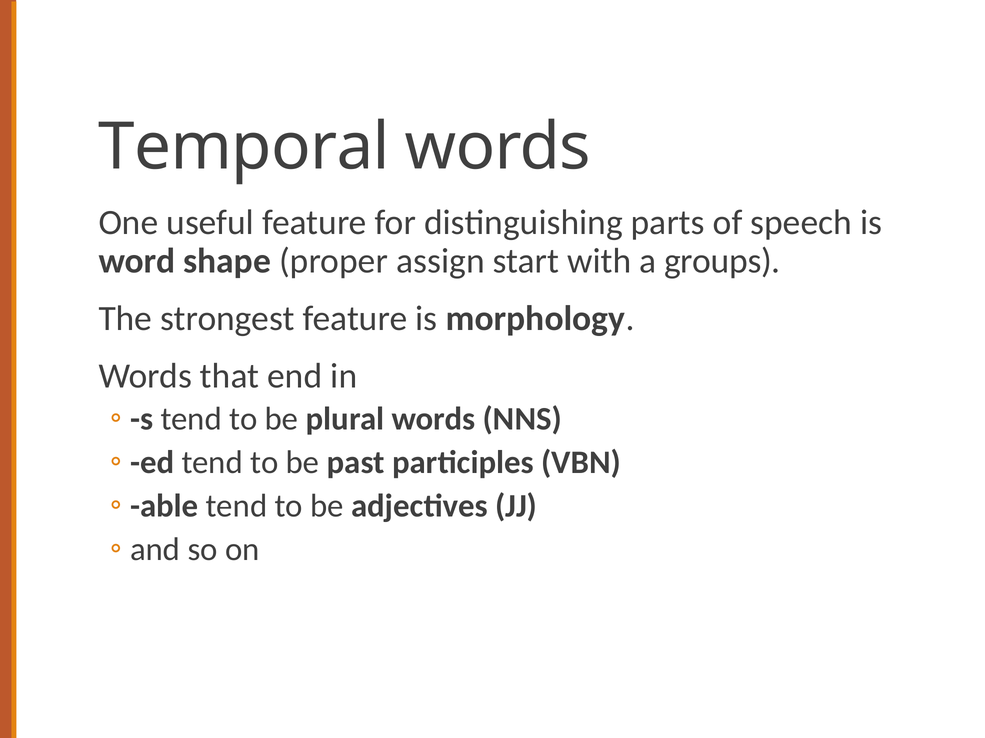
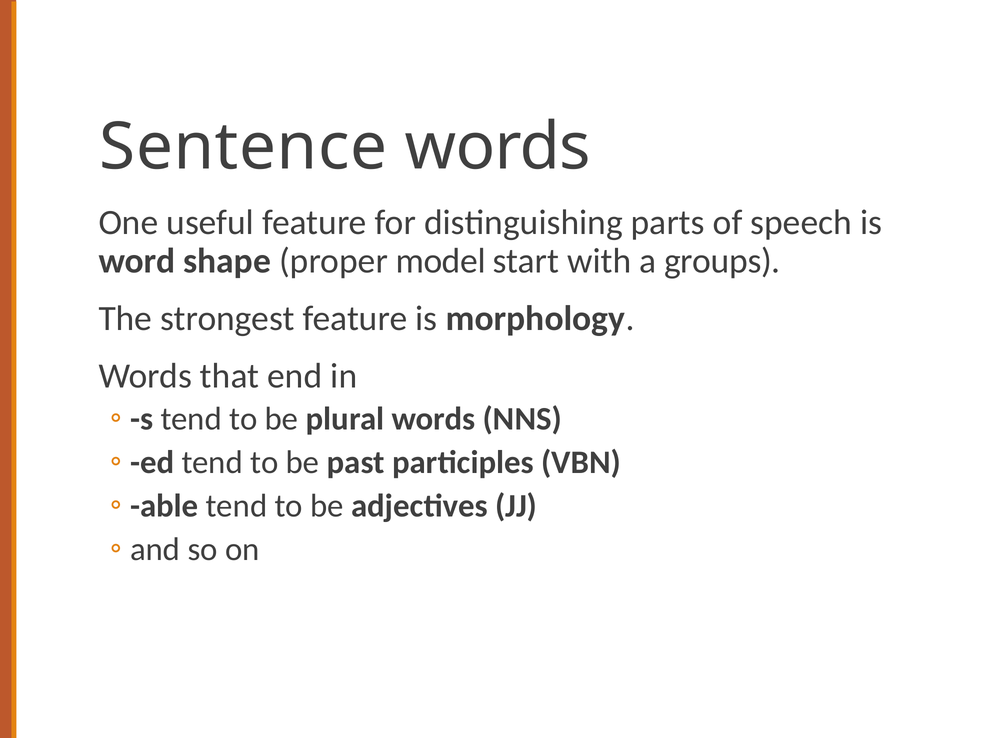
Temporal: Temporal -> Sentence (243, 147)
assign: assign -> model (441, 261)
